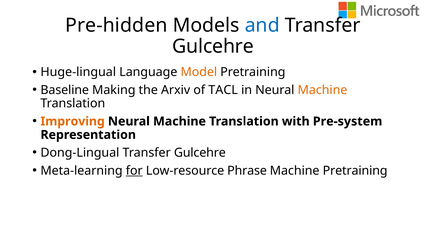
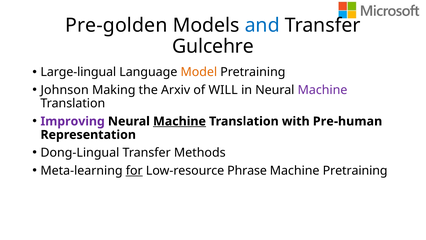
Pre-hidden: Pre-hidden -> Pre-golden (116, 25)
Huge-lingual: Huge-lingual -> Large-lingual (78, 72)
Baseline: Baseline -> Johnson (65, 90)
TACL: TACL -> WILL (223, 90)
Machine colour: orange -> purple (322, 90)
Improving colour: orange -> purple (73, 121)
Machine underline: none -> present (180, 121)
Pre-system: Pre-system -> Pre-human (348, 121)
Gulcehre: Gulcehre -> Methods (200, 152)
